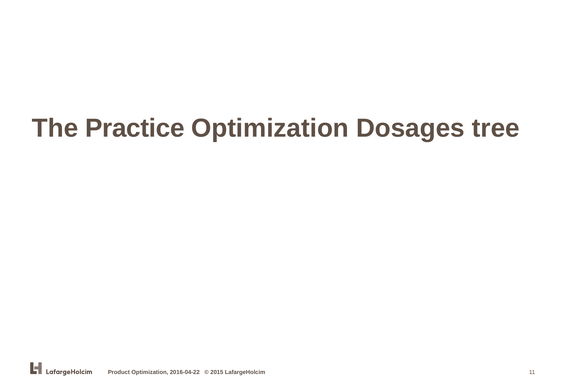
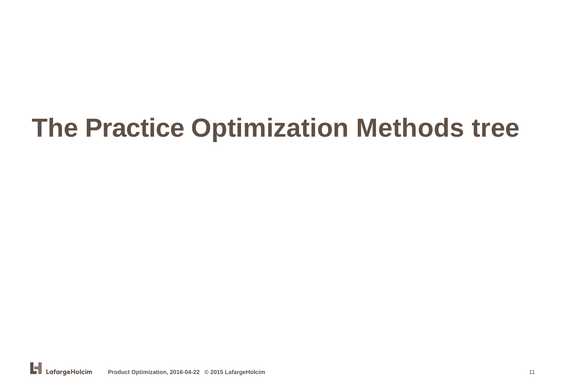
Dosages: Dosages -> Methods (410, 128)
